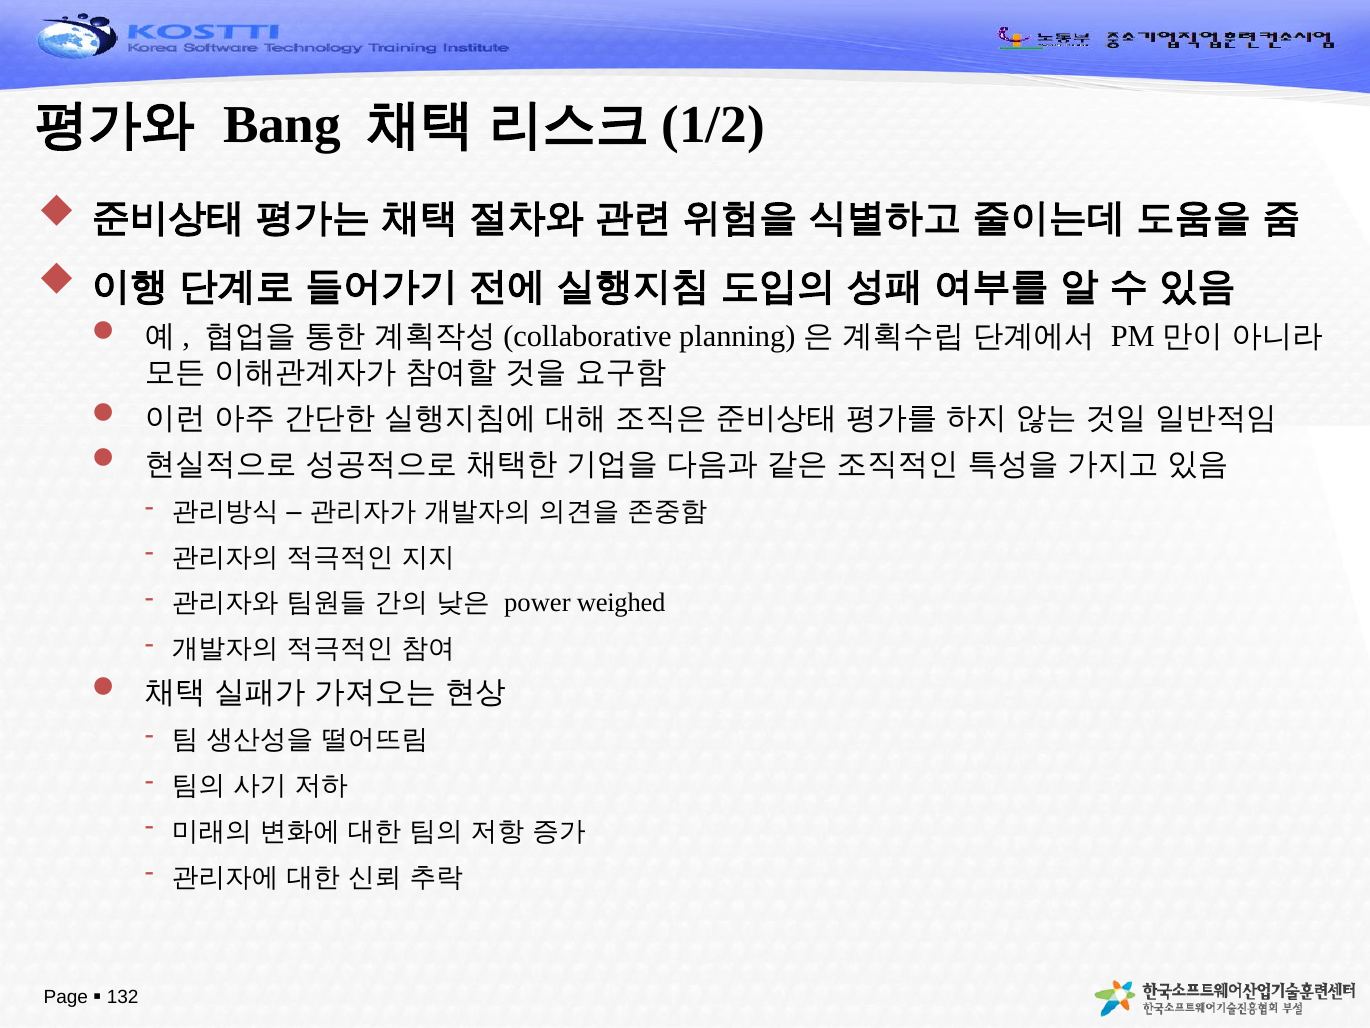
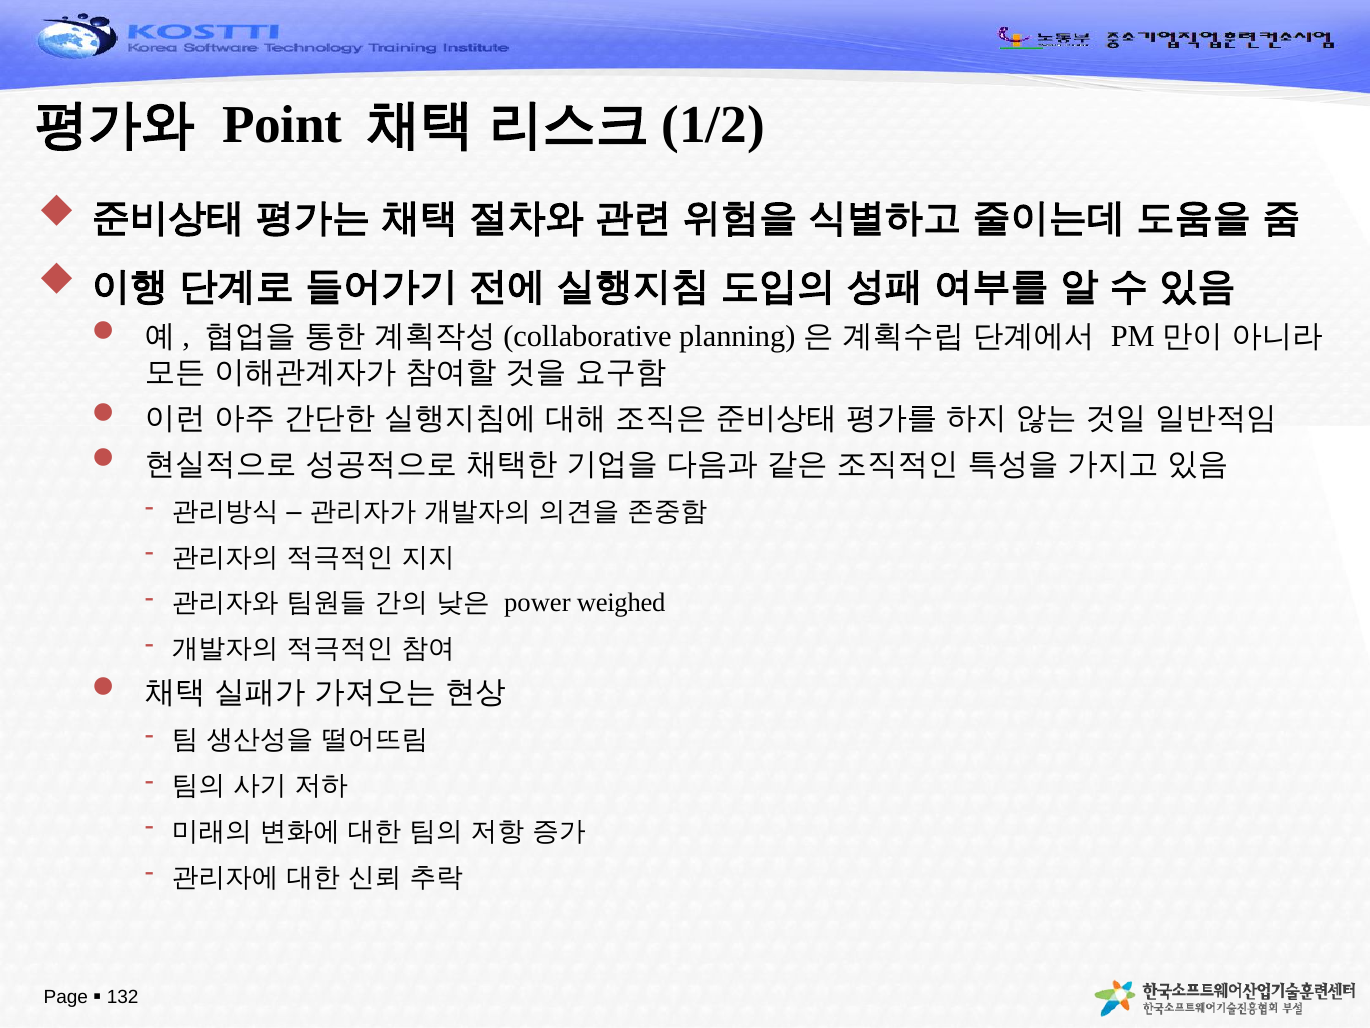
Bang: Bang -> Point (282, 125)
